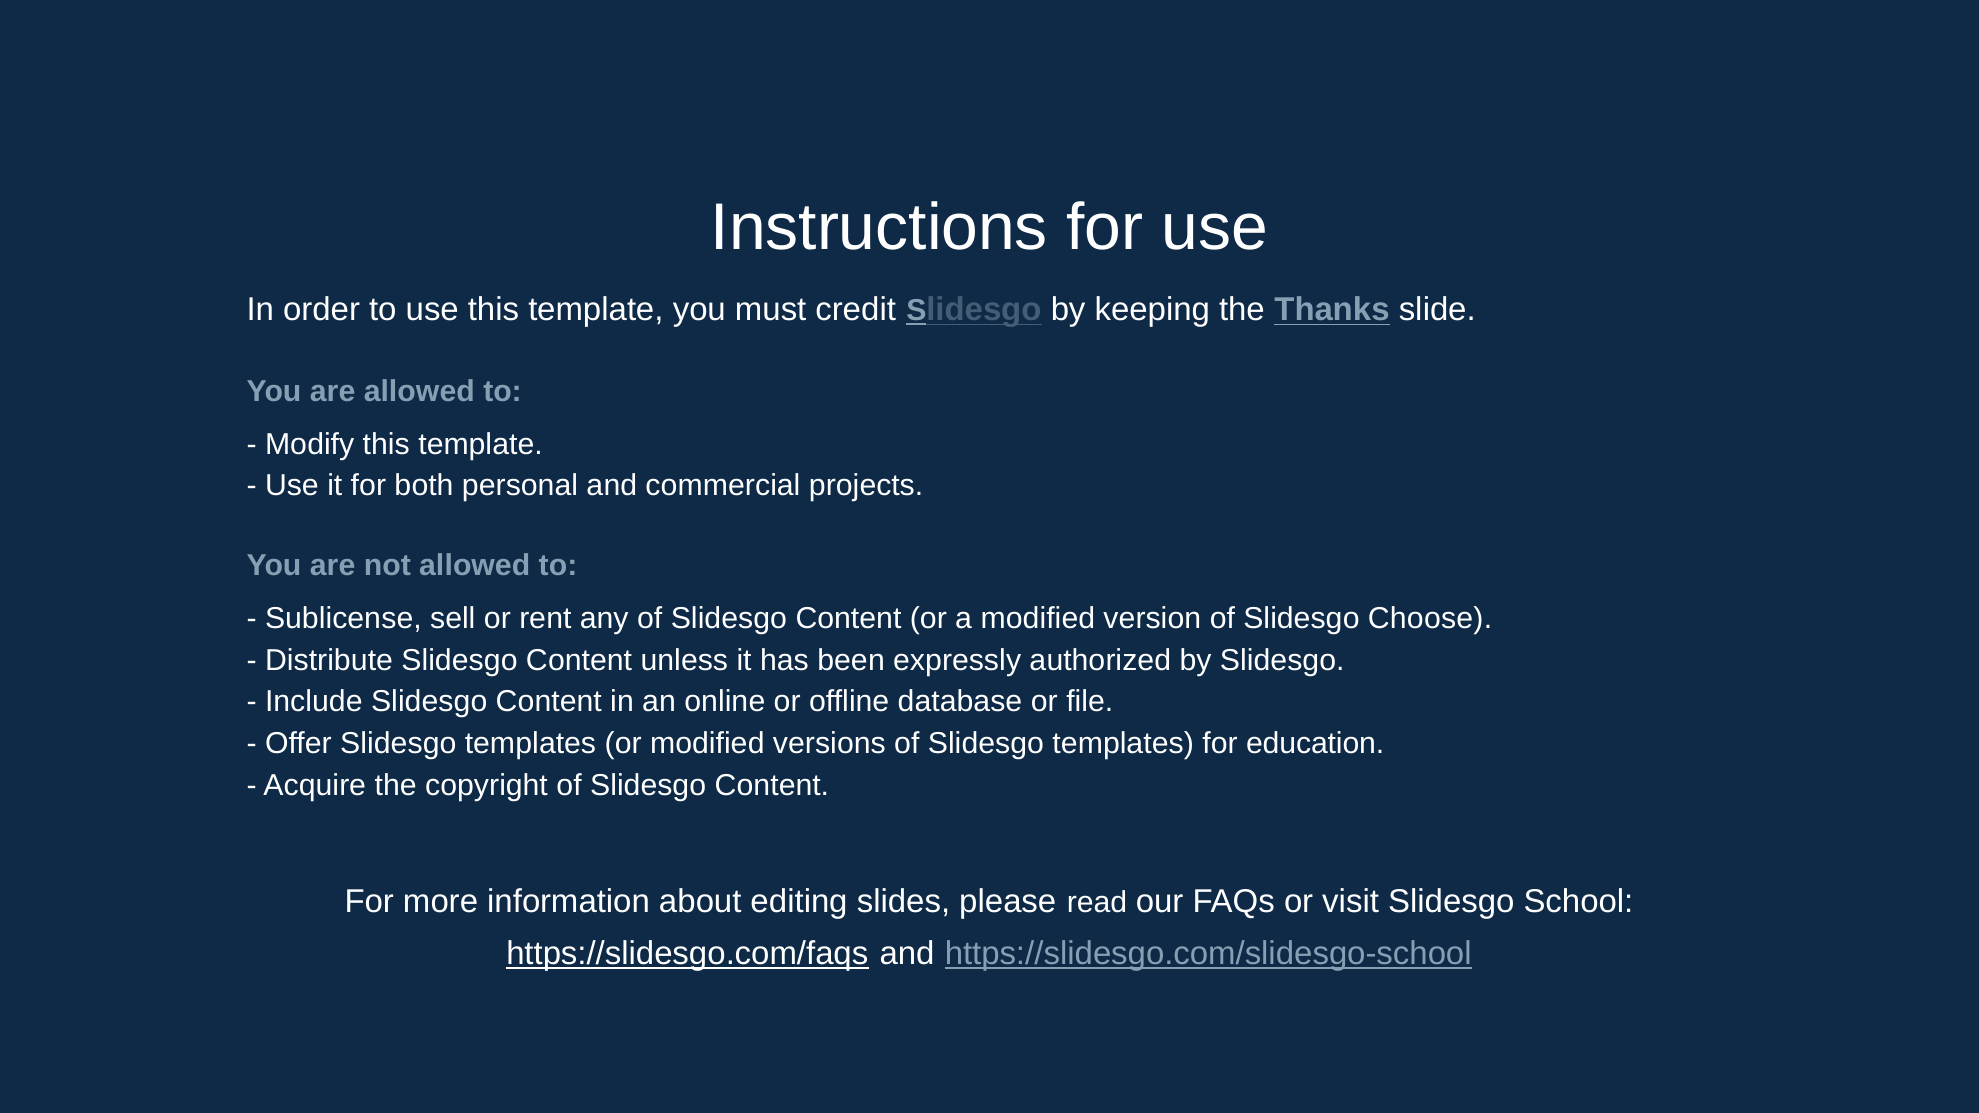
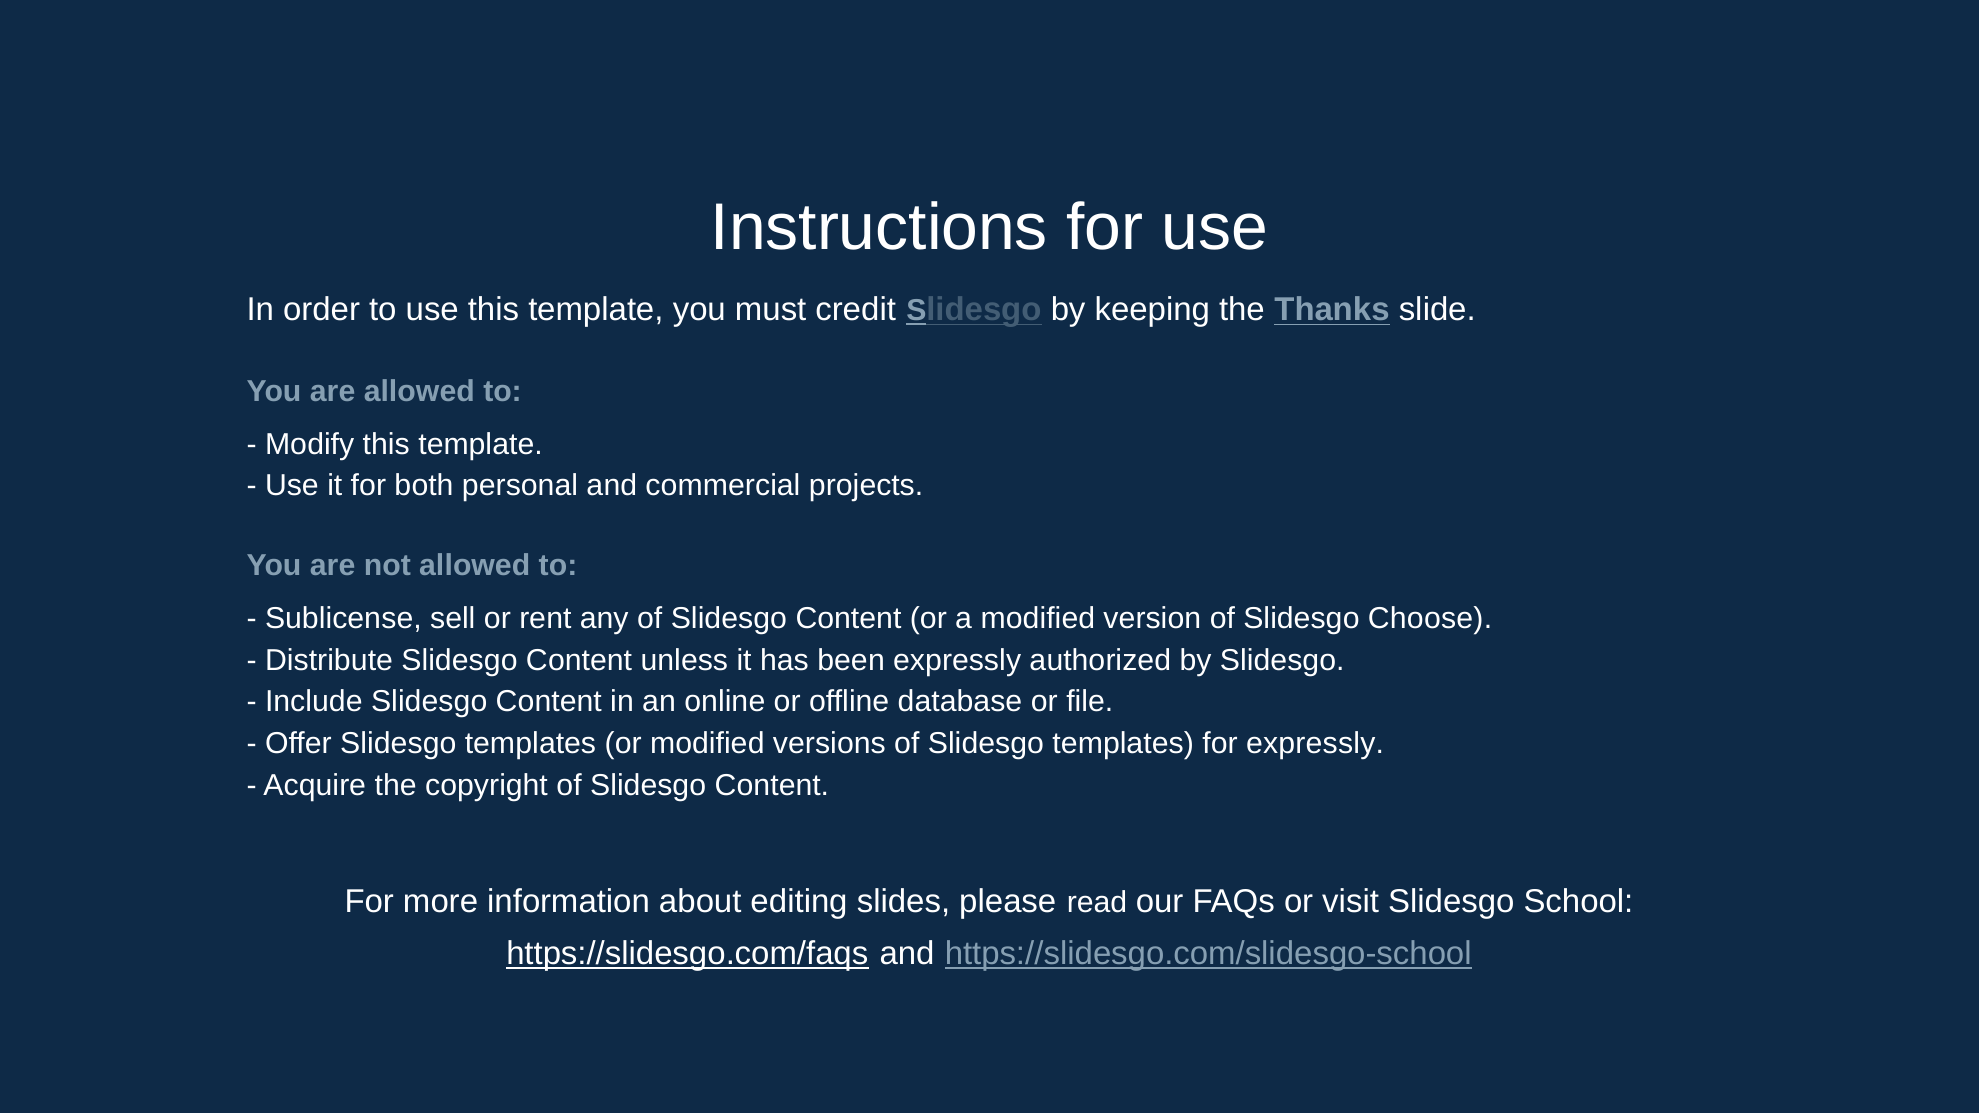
for education: education -> expressly (1315, 744)
